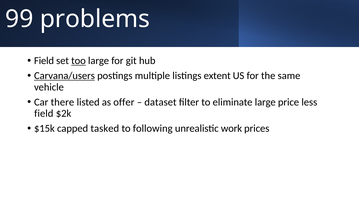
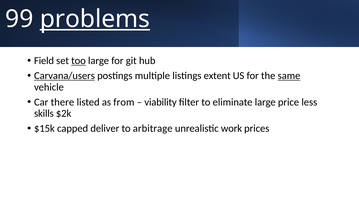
problems underline: none -> present (95, 19)
same underline: none -> present (289, 76)
offer: offer -> from (124, 102)
dataset: dataset -> viability (161, 102)
field: field -> skills (44, 113)
tasked: tasked -> deliver (105, 128)
following: following -> arbitrage (153, 128)
